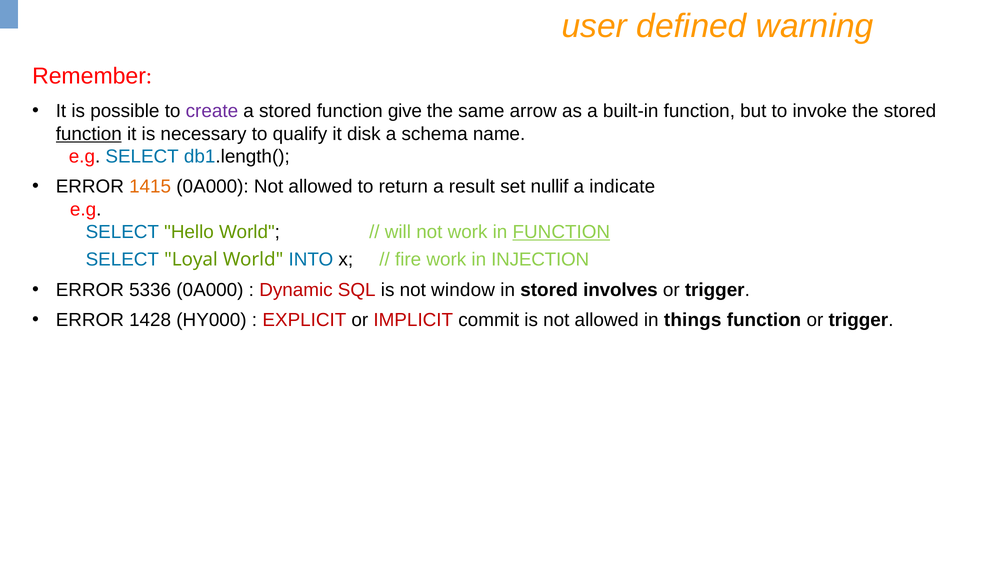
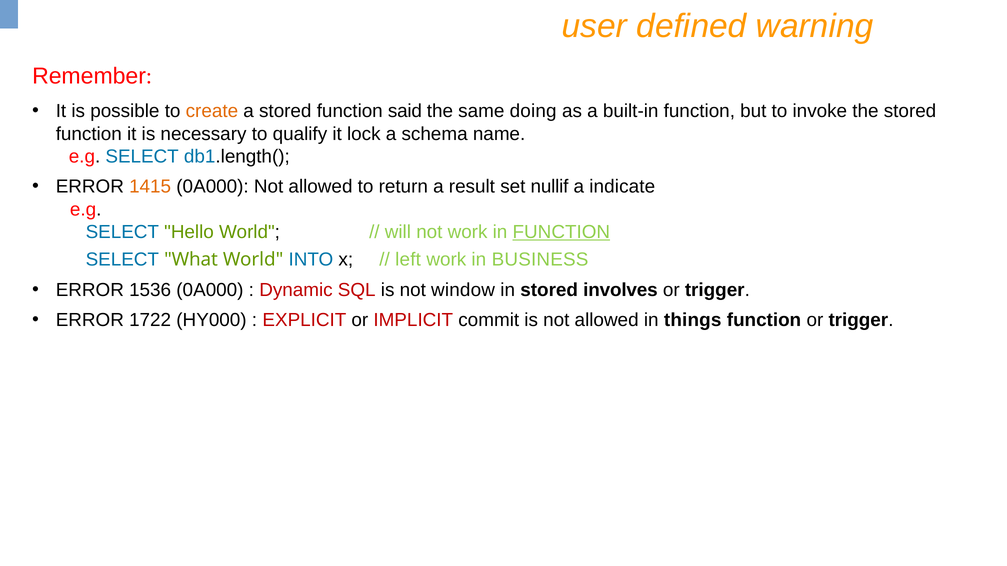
create colour: purple -> orange (212, 111)
give: give -> said (405, 111)
arrow: arrow -> doing (533, 111)
function underline: present -> none (89, 134)
disk: disk -> lock (364, 134)
Loyal: Loyal -> What (191, 260)
fire: fire -> left (408, 260)
INJECTION: INJECTION -> BUSINESS (540, 260)
5336: 5336 -> 1536 (150, 290)
1428: 1428 -> 1722 (150, 320)
